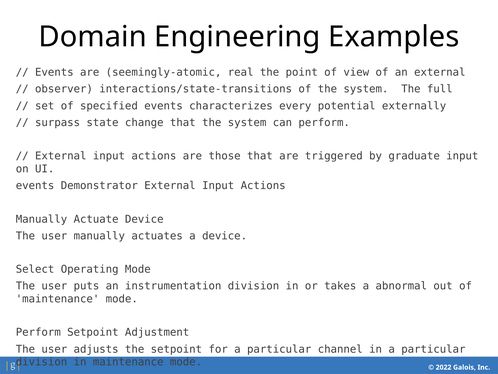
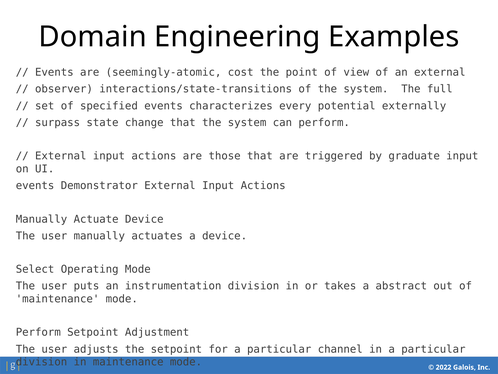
real: real -> cost (241, 72)
abnormal: abnormal -> abstract (401, 286)
